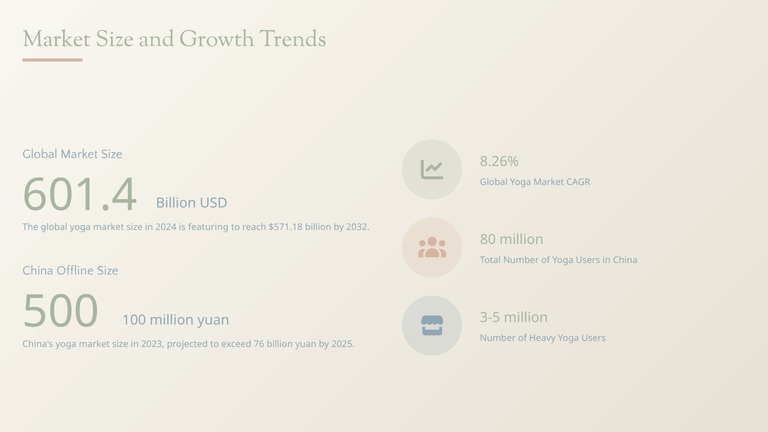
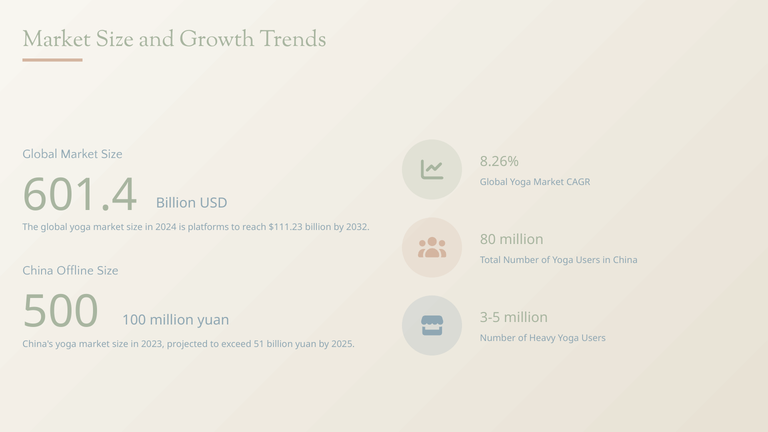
featuring: featuring -> platforms (208, 227)
$571.18: $571.18 -> $111.23 (286, 227)
76: 76 -> 51 (259, 344)
